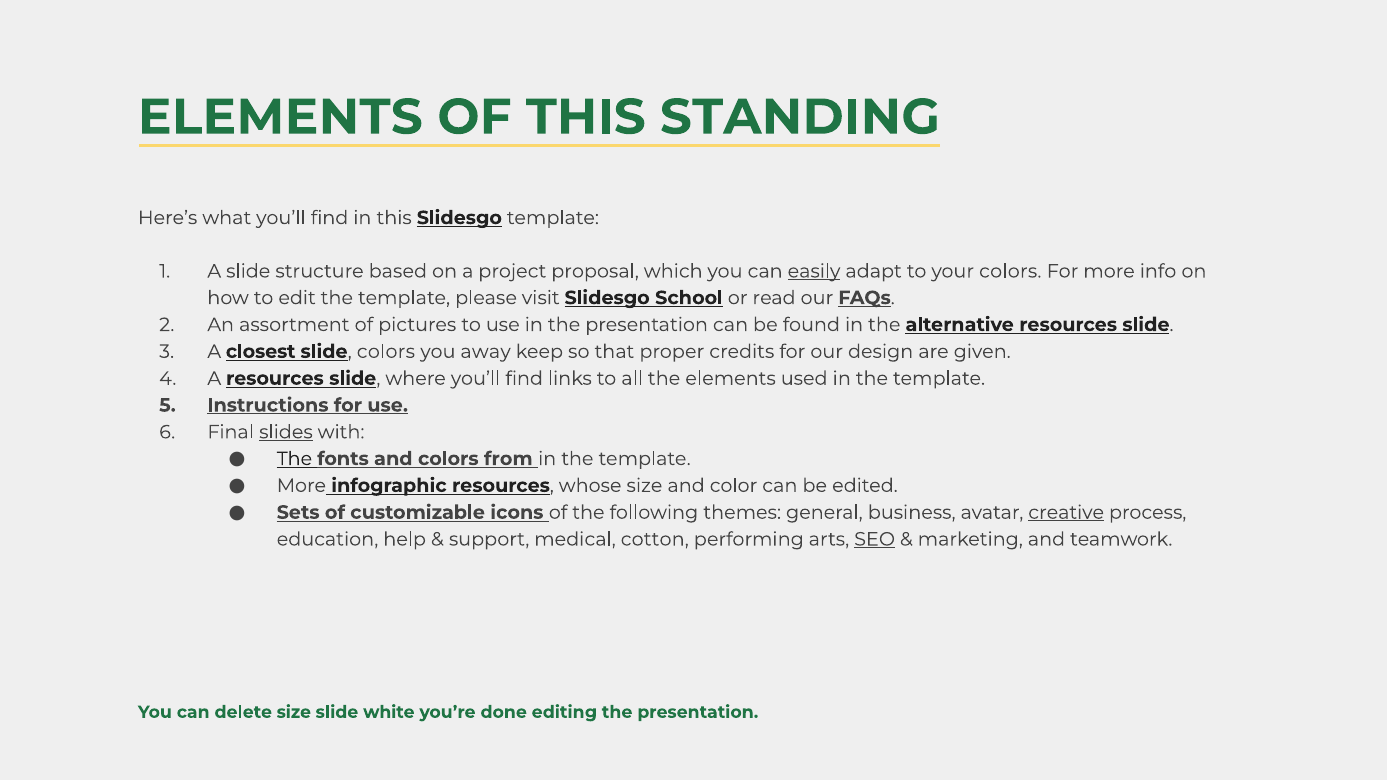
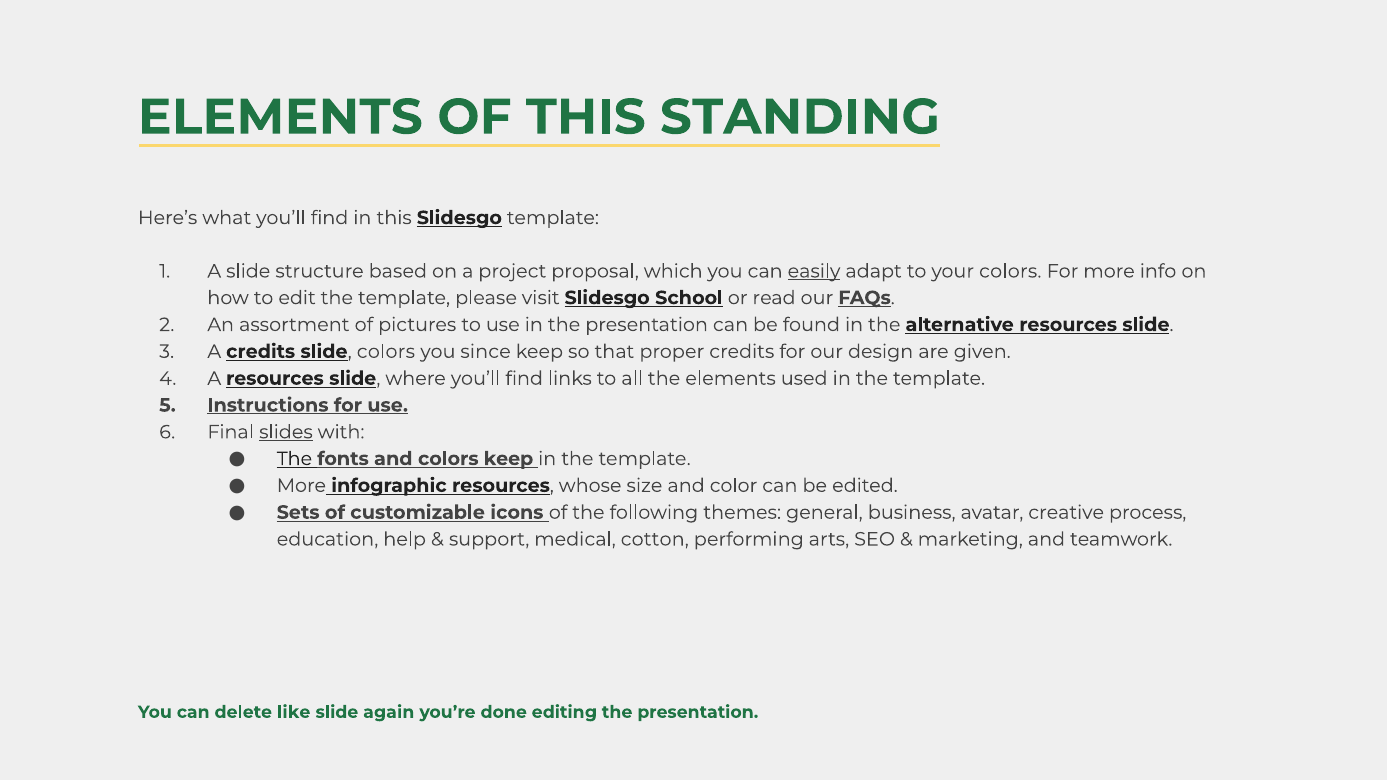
A closest: closest -> credits (261, 352)
away: away -> since (486, 352)
colors from: from -> keep (508, 459)
creative underline: present -> none (1066, 513)
SEO underline: present -> none (875, 539)
delete size: size -> like (294, 712)
white: white -> again (389, 712)
